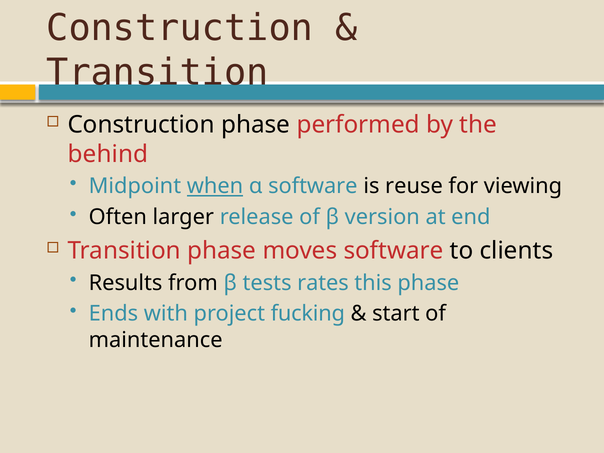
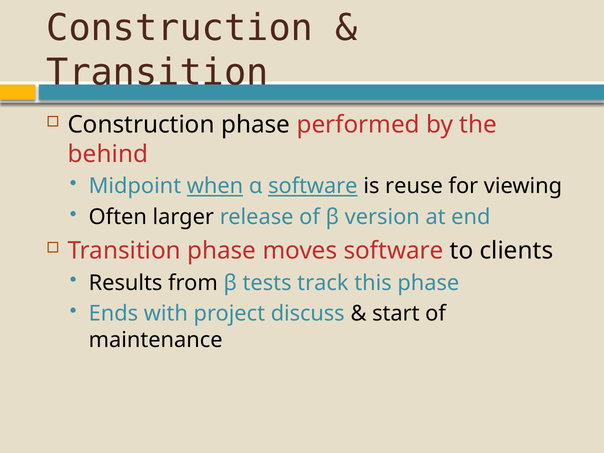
software underline: none -> present (313, 186)
rates: rates -> track (323, 283)
fucking: fucking -> discuss (308, 314)
